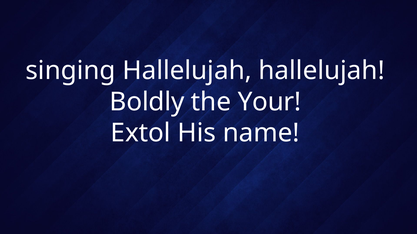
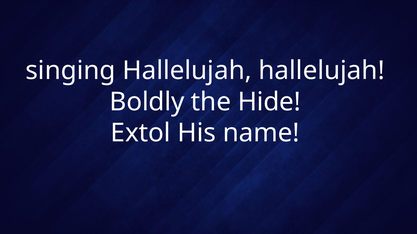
Your: Your -> Hide (269, 102)
